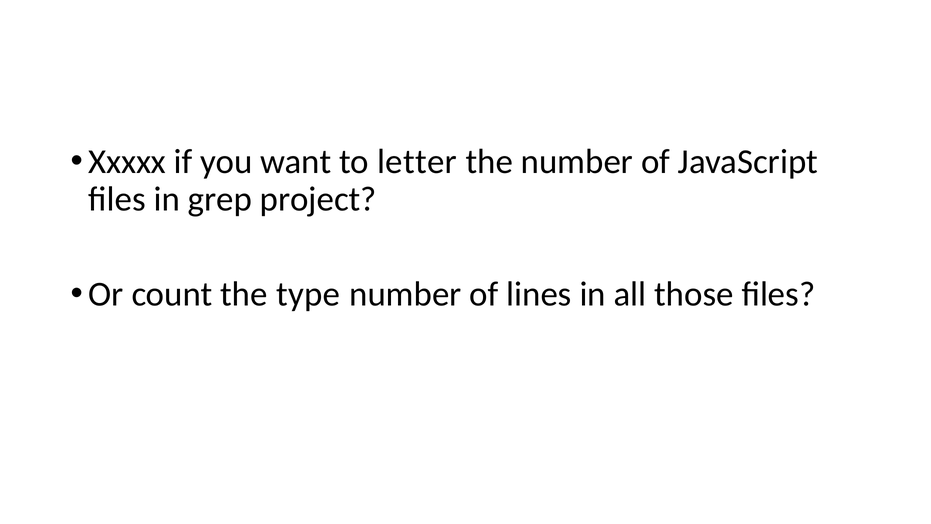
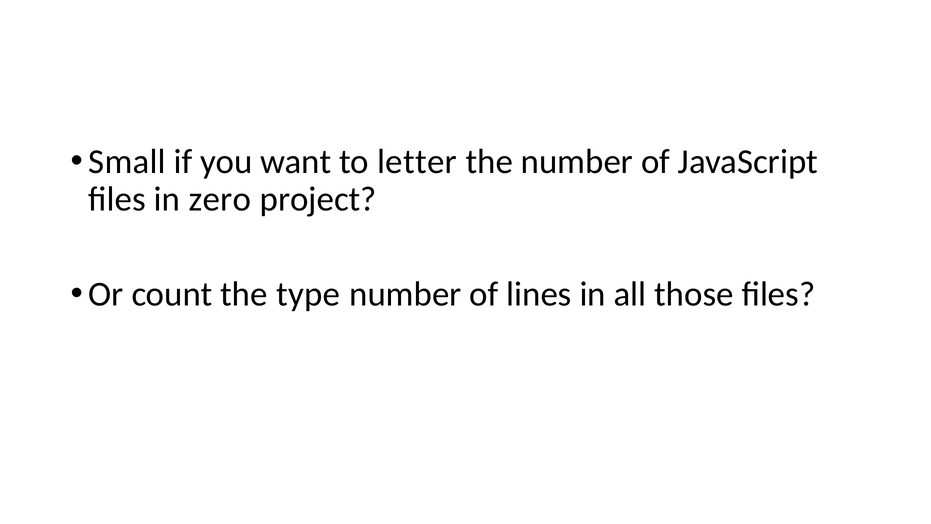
Xxxxx: Xxxxx -> Small (127, 162)
grep: grep -> zero (220, 199)
